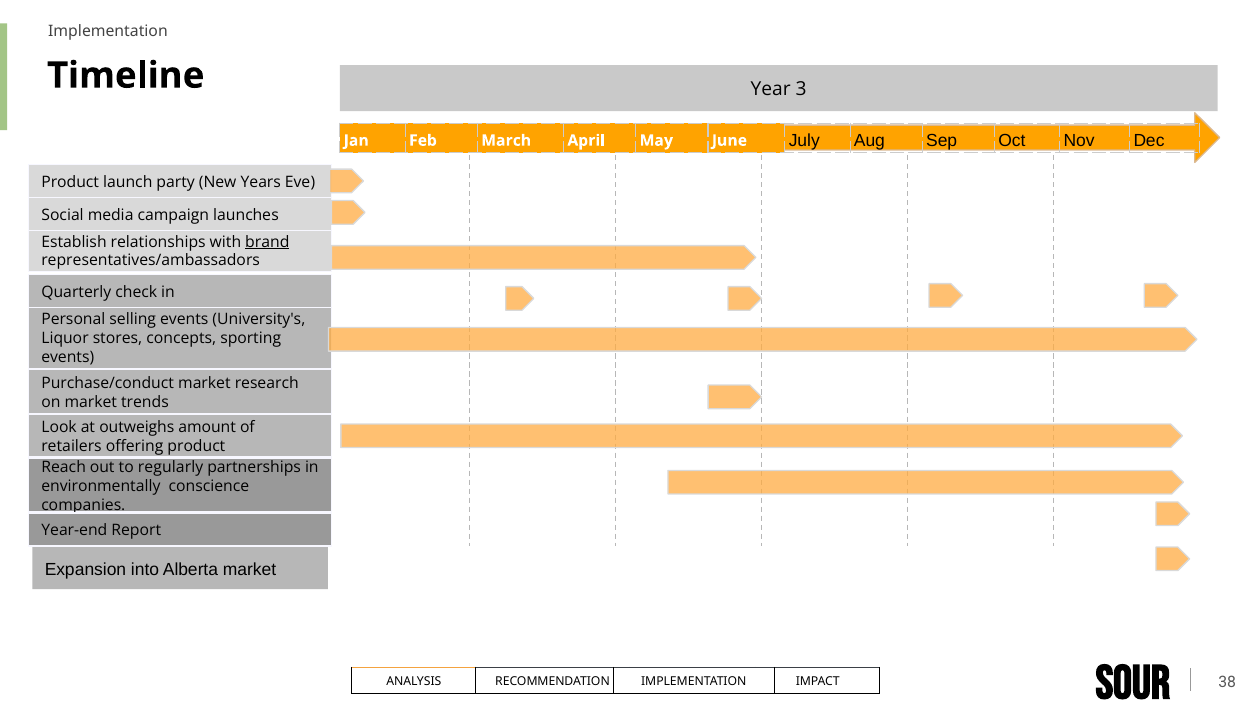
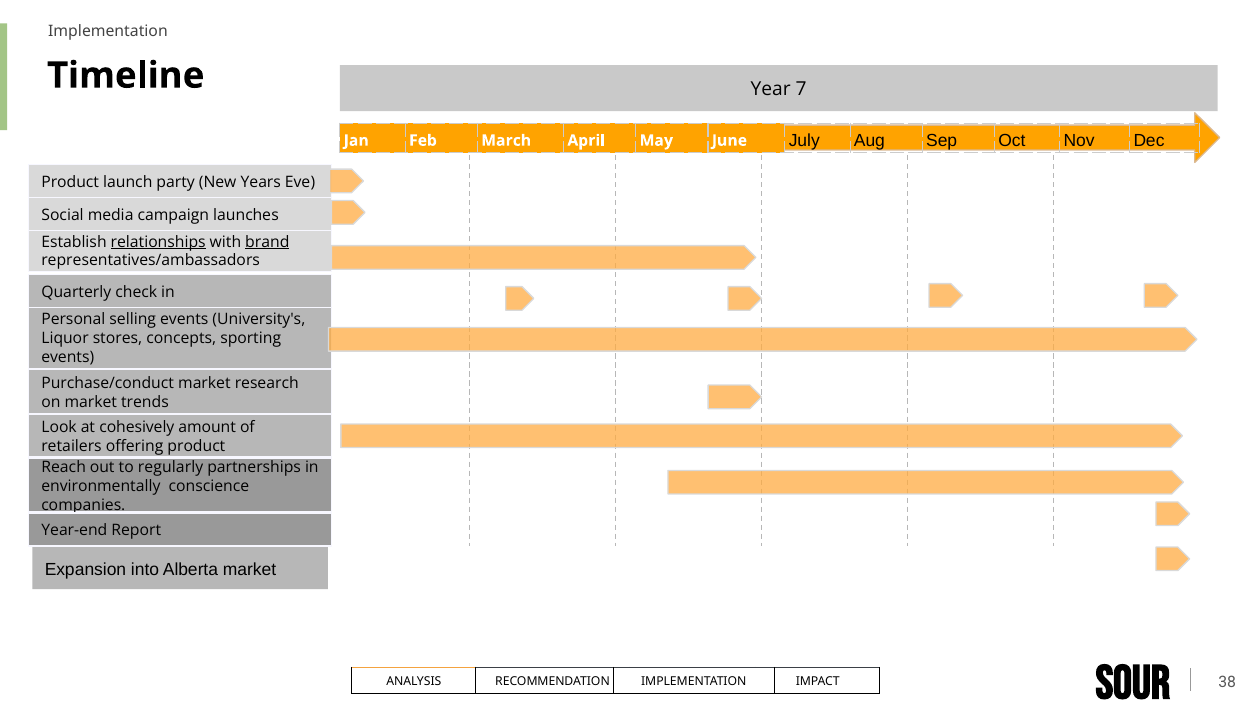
3: 3 -> 7 (801, 90)
relationships underline: none -> present (158, 242)
outweighs: outweighs -> cohesively (137, 428)
